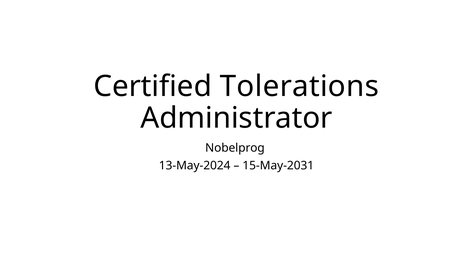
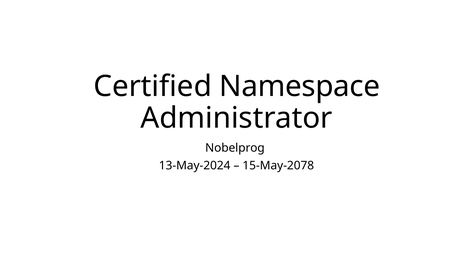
Tolerations: Tolerations -> Namespace (300, 86)
15-May-2031: 15-May-2031 -> 15-May-2078 (278, 166)
